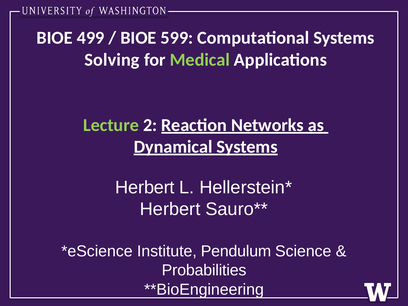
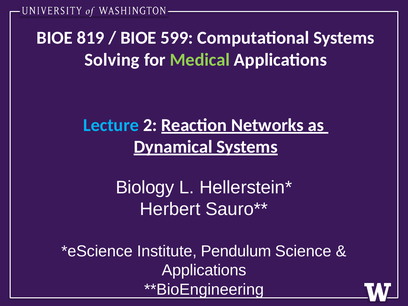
499: 499 -> 819 (91, 38)
Lecture colour: light green -> light blue (111, 125)
Herbert: Herbert -> Biology (145, 188)
Probabilities: Probabilities -> Applications (204, 270)
